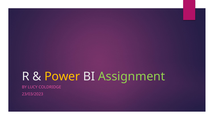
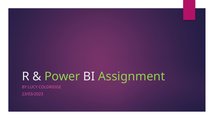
Power colour: yellow -> light green (62, 77)
